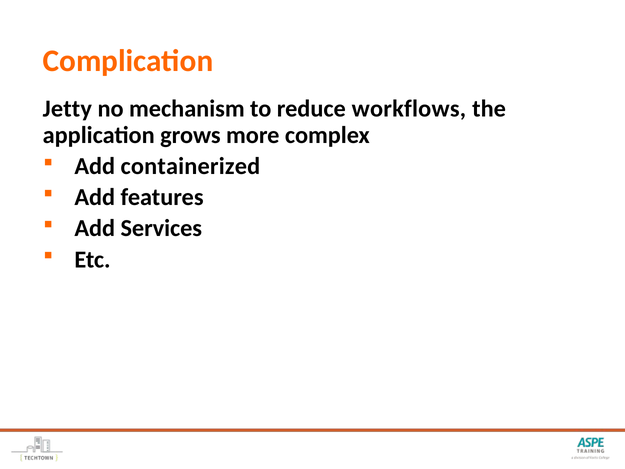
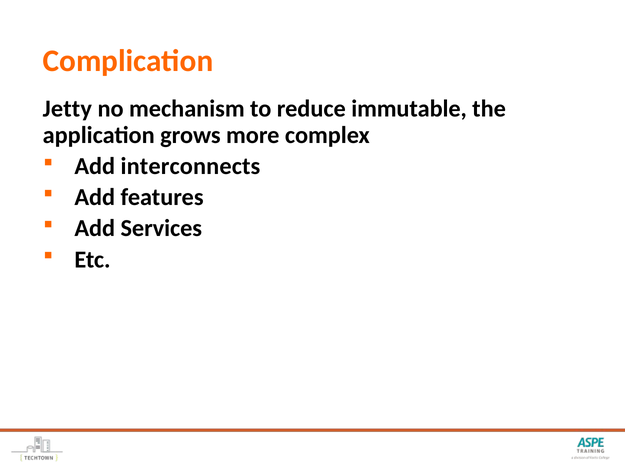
workflows: workflows -> immutable (409, 109)
containerized: containerized -> interconnects (190, 166)
